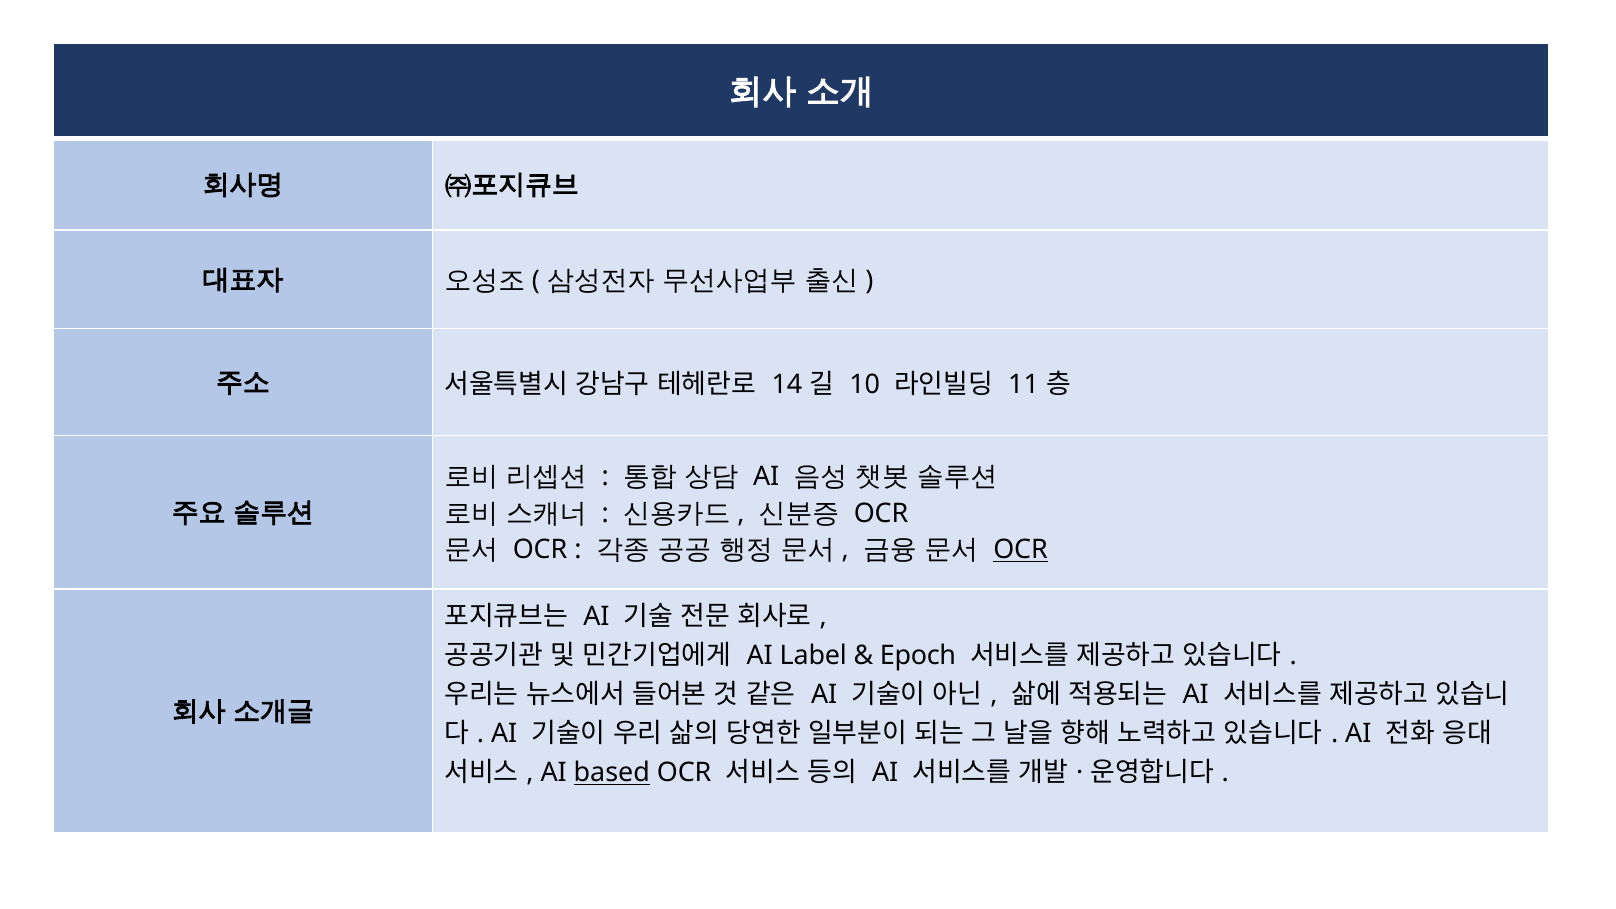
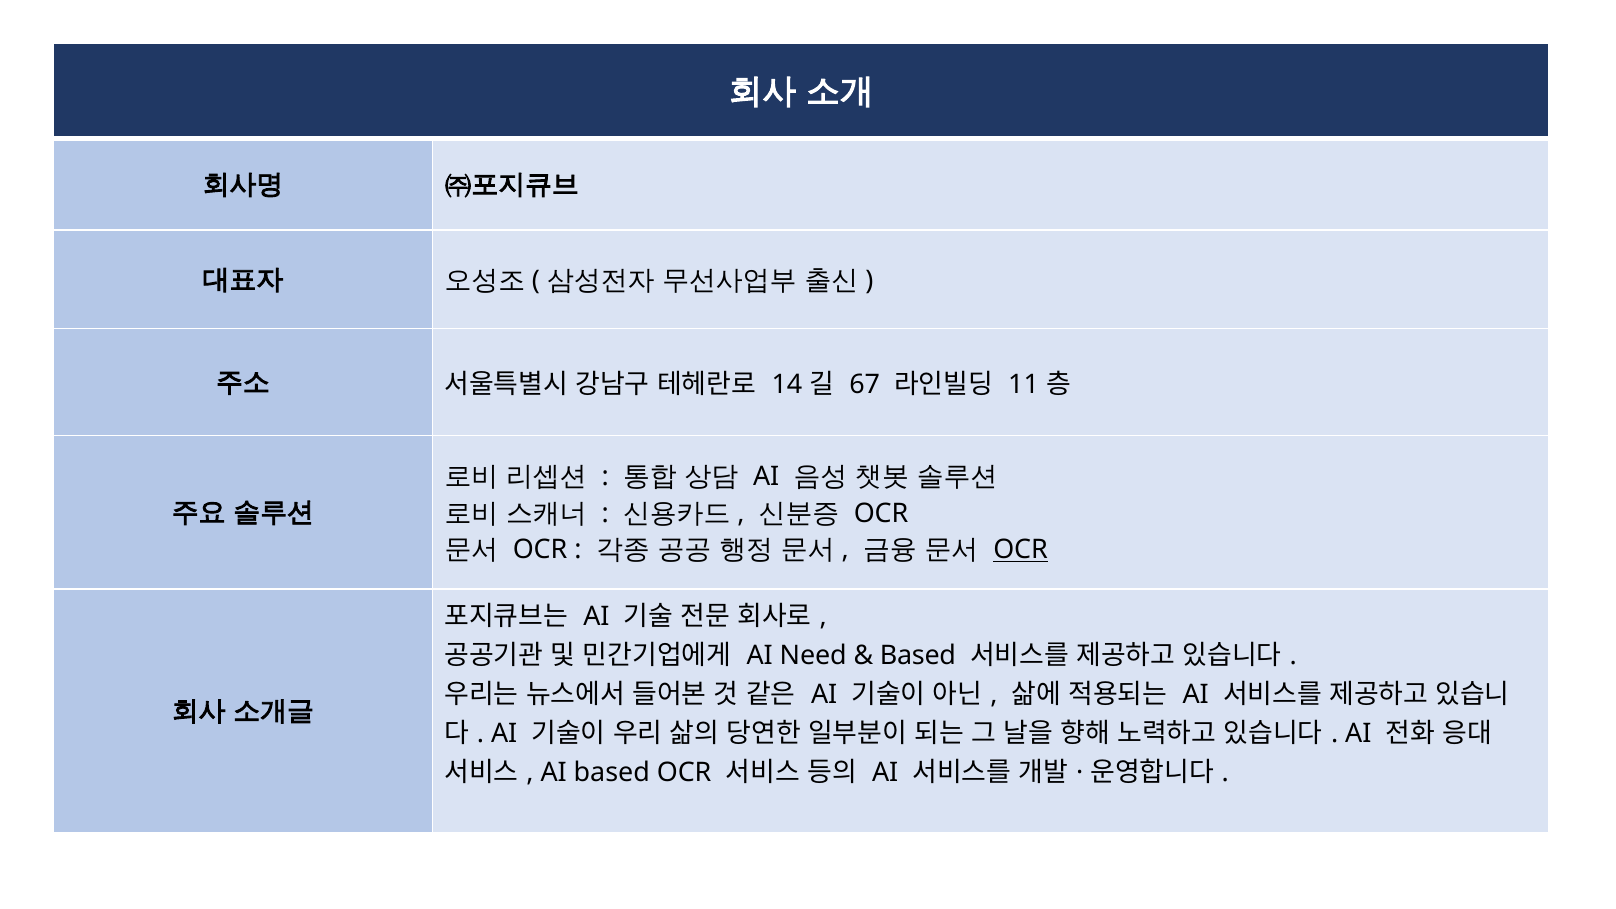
10: 10 -> 67 (865, 385)
Label: Label -> Need (813, 656)
Epoch: Epoch -> Based (918, 656)
based underline: present -> none (612, 773)
